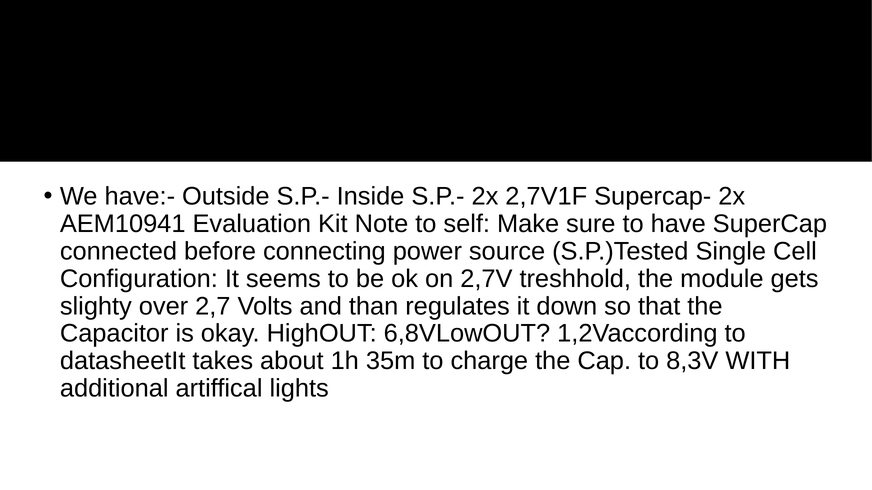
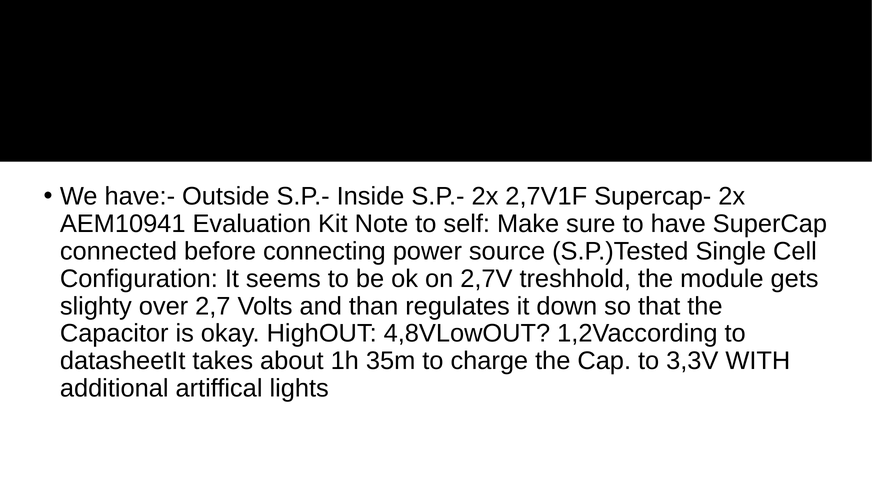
6,8VLowOUT: 6,8VLowOUT -> 4,8VLowOUT (467, 334)
8,3V: 8,3V -> 3,3V (692, 361)
